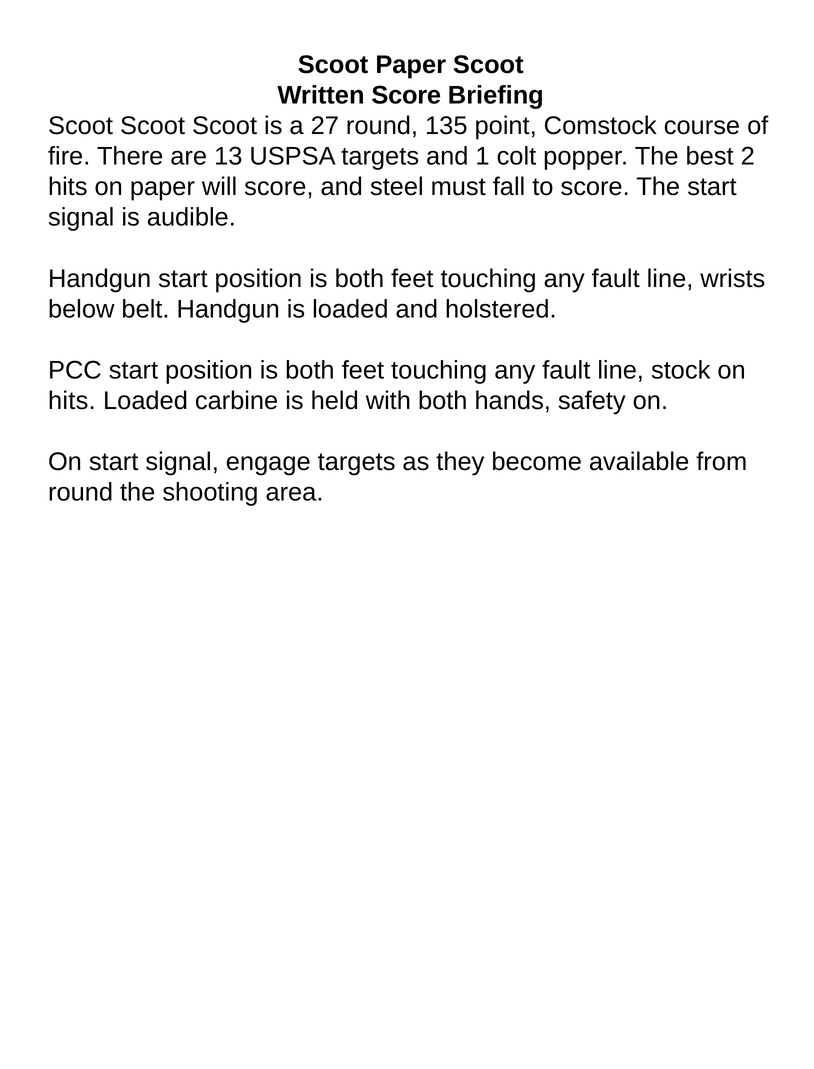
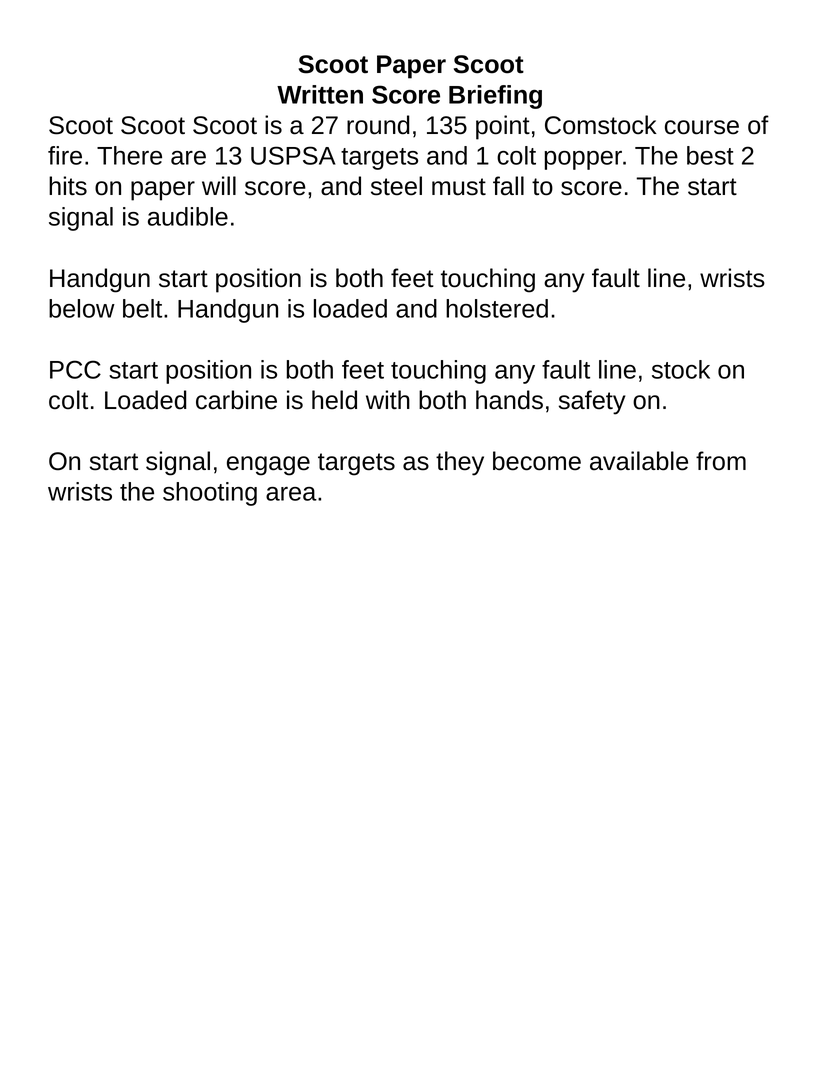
hits: hits -> colt (72, 401)
round: round -> wrists (81, 492)
